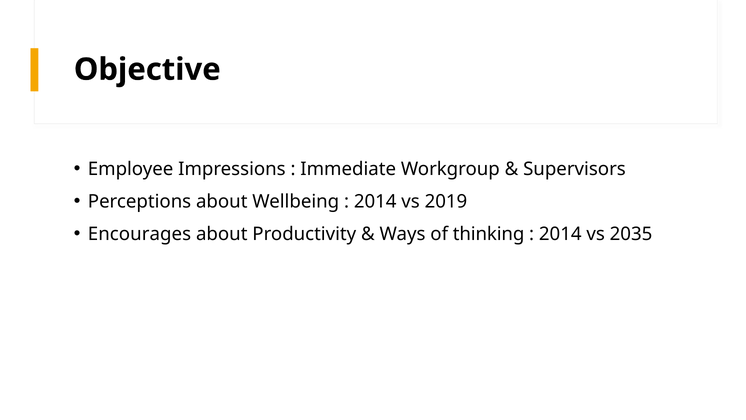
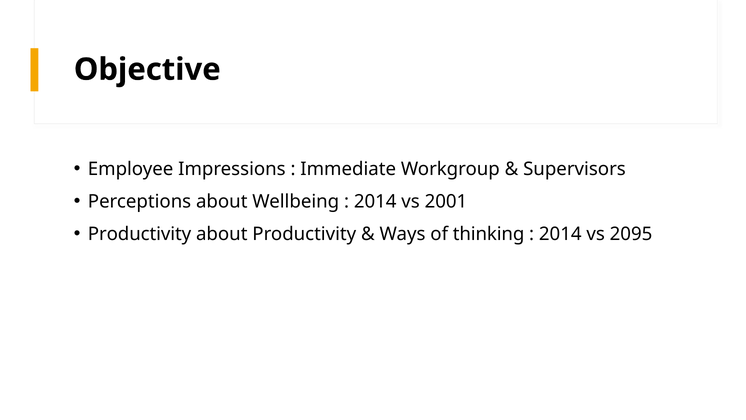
2019: 2019 -> 2001 (446, 202)
Encourages: Encourages -> Productivity (140, 234)
2035: 2035 -> 2095 (631, 234)
